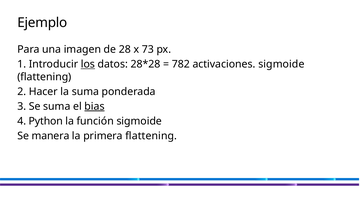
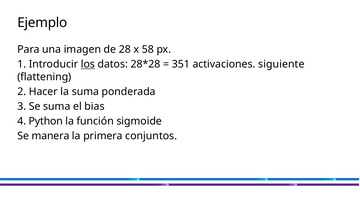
73: 73 -> 58 (148, 49)
782: 782 -> 351 (181, 64)
activaciones sigmoide: sigmoide -> siguiente (281, 64)
bias underline: present -> none (95, 106)
primera flattening: flattening -> conjuntos (151, 136)
